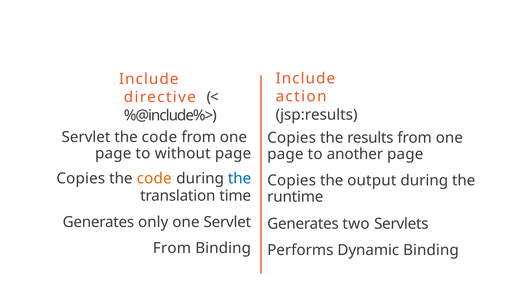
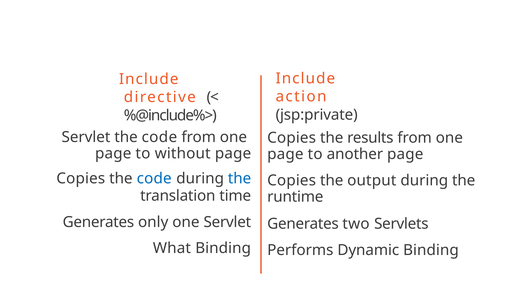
jsp:results: jsp:results -> jsp:private (317, 115)
code colour: orange -> blue (154, 179)
From: From -> What (172, 249)
